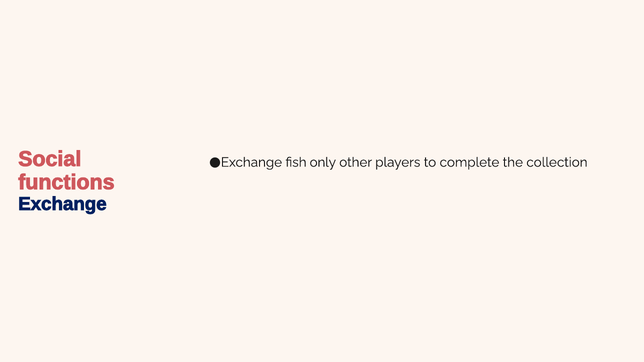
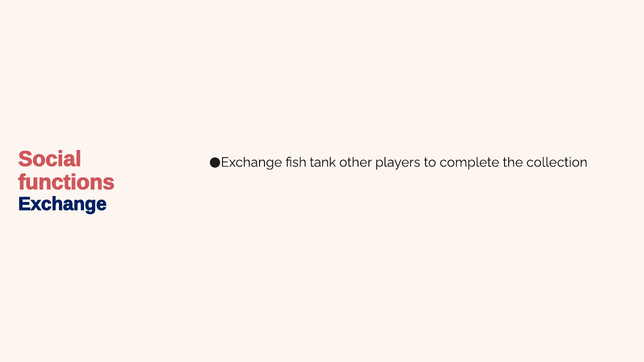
only: only -> tank (323, 162)
